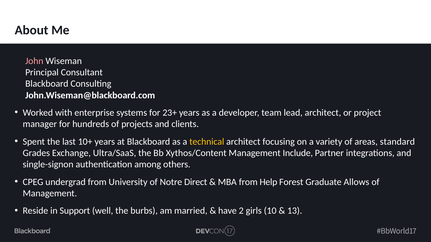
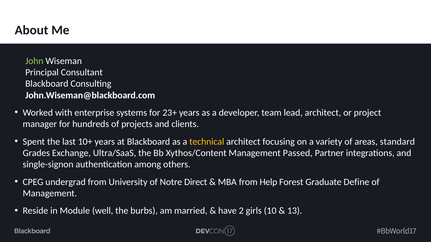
John colour: pink -> light green (34, 61)
Include: Include -> Passed (298, 153)
Allows: Allows -> Define (356, 182)
Support: Support -> Module (75, 211)
